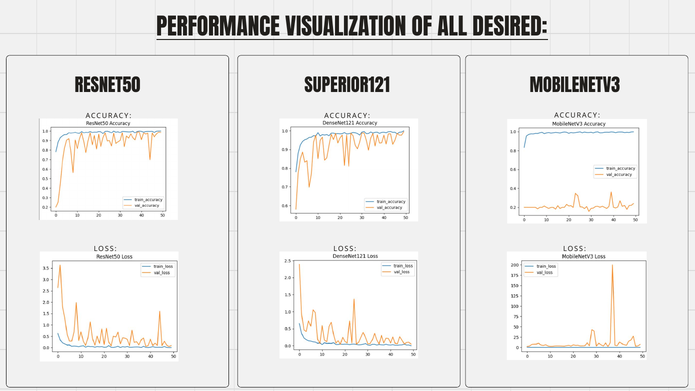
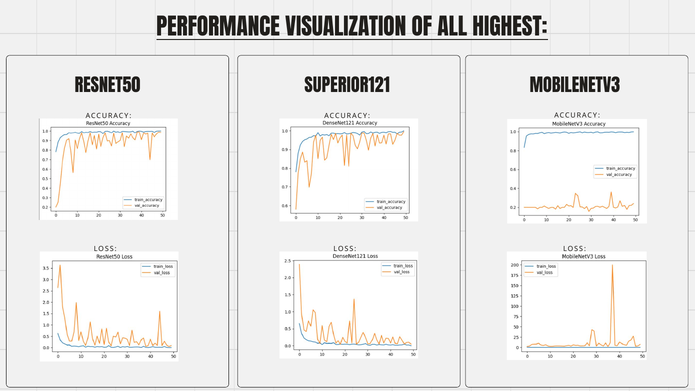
DESIRED: DESIRED -> HIGHEST (510, 28)
